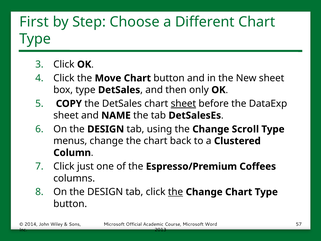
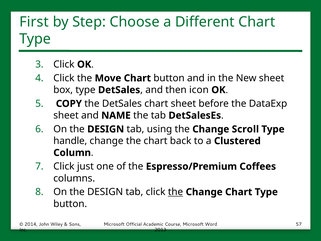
only: only -> icon (199, 90)
sheet underline: present -> none (183, 104)
menus: menus -> handle (70, 141)
